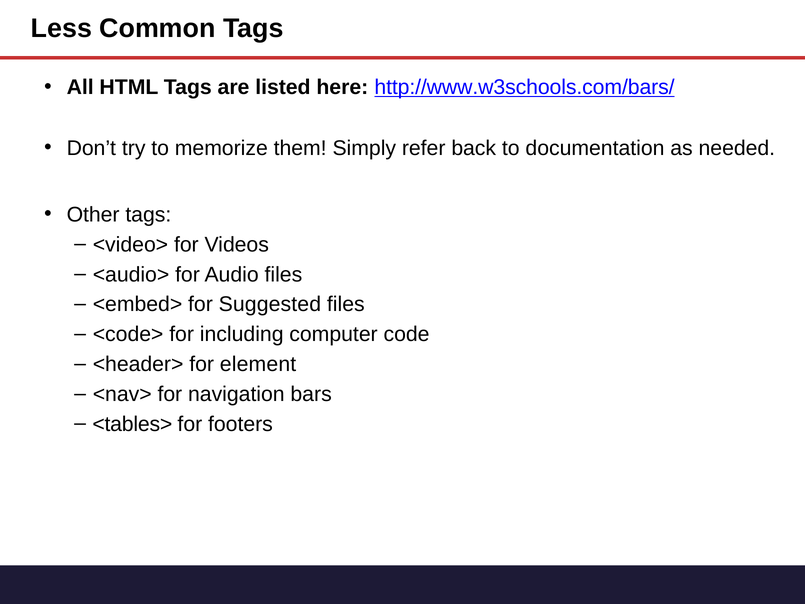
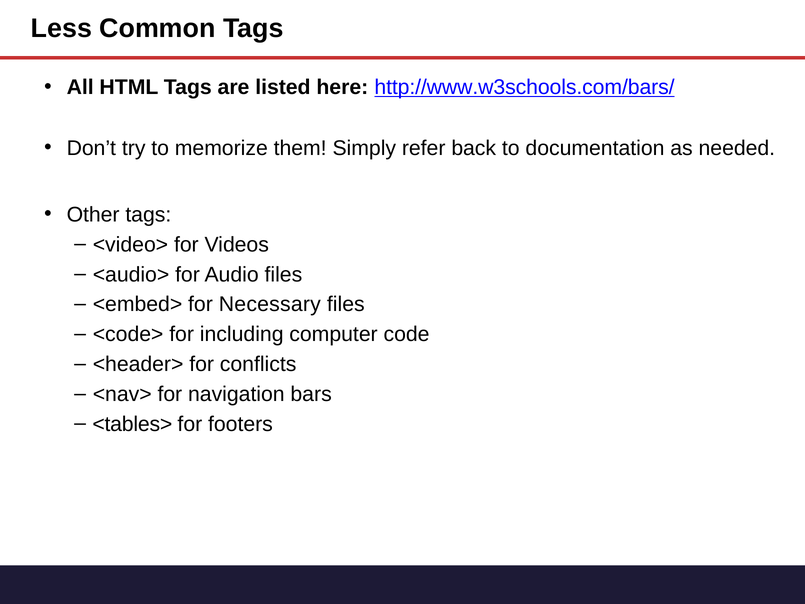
Suggested: Suggested -> Necessary (270, 304)
element: element -> conflicts (258, 364)
